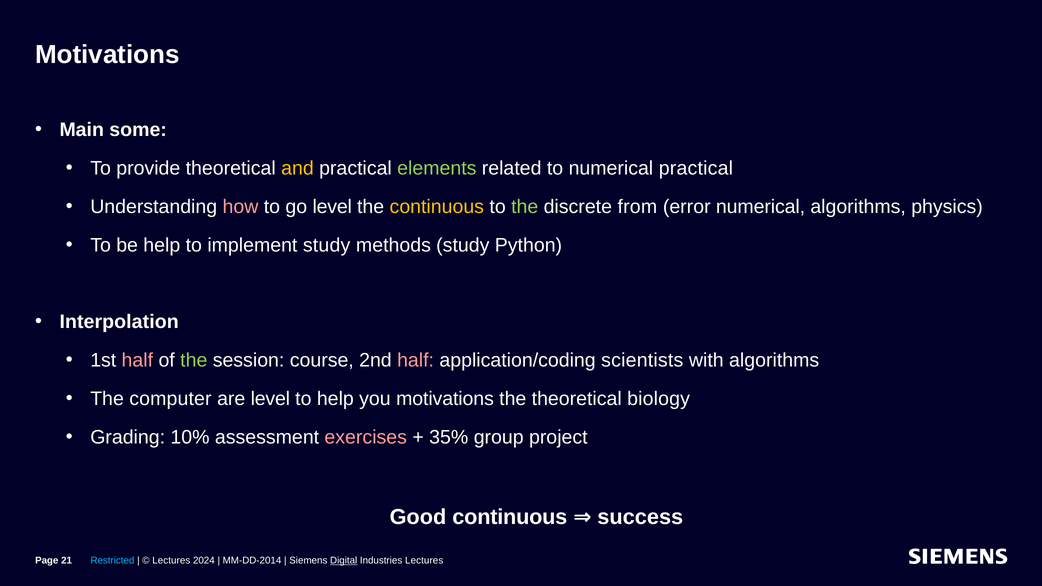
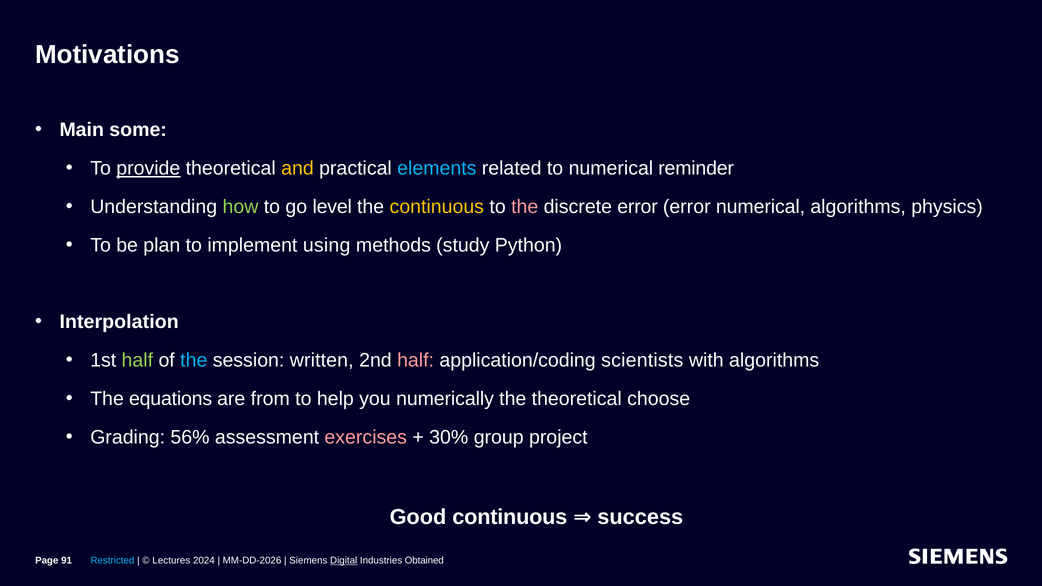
provide underline: none -> present (148, 168)
elements colour: light green -> light blue (437, 168)
numerical practical: practical -> reminder (696, 168)
how colour: pink -> light green (240, 207)
the colour: light green -> pink (525, 207)
discrete from: from -> error (638, 207)
be help: help -> plan (162, 245)
implement study: study -> using (327, 245)
half colour: pink -> light green (137, 361)
the colour: light green -> light blue (194, 361)
course: course -> written (322, 361)
computer: computer -> equations (171, 399)
are level: level -> from (270, 399)
you motivations: motivations -> numerically (445, 399)
biology: biology -> choose (659, 399)
10%: 10% -> 56% (190, 437)
35%: 35% -> 30% (449, 437)
21: 21 -> 91 (67, 561)
MM-DD-2014: MM-DD-2014 -> MM-DD-2026 (252, 561)
Industries Lectures: Lectures -> Obtained (424, 561)
